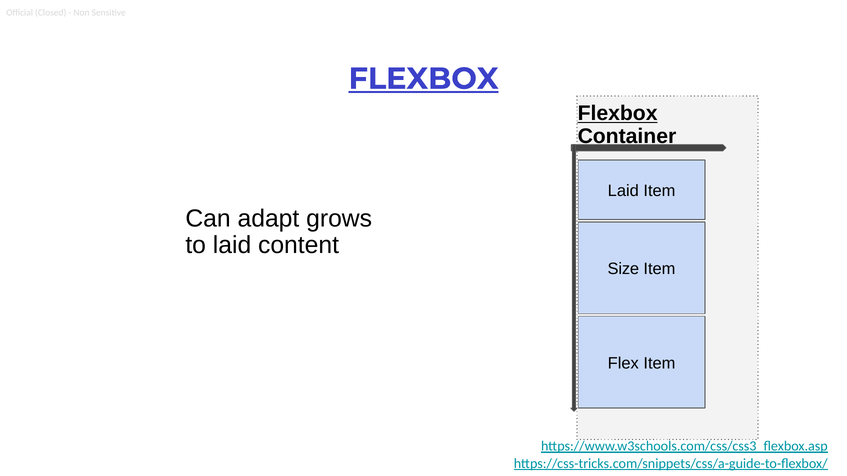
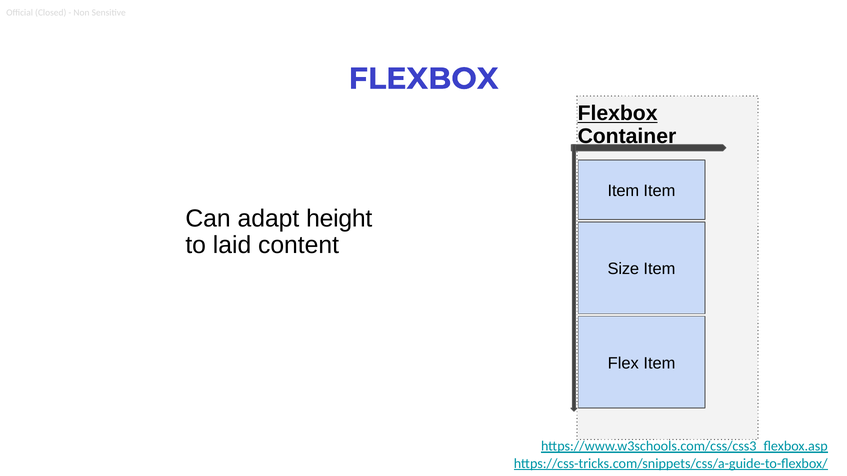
FLEXBOX underline: present -> none (424, 79)
Laid: Laid -> Item (623, 191)
grows: grows -> height (339, 219)
